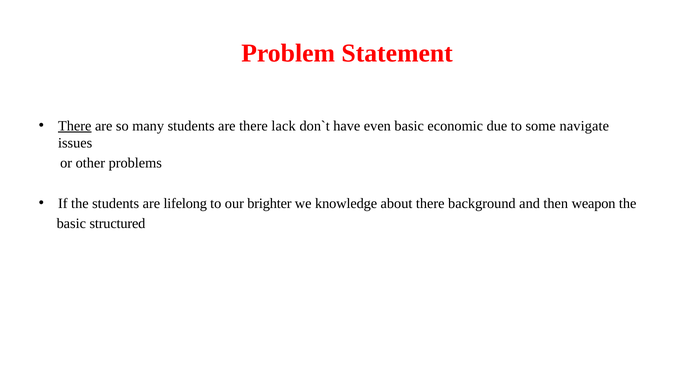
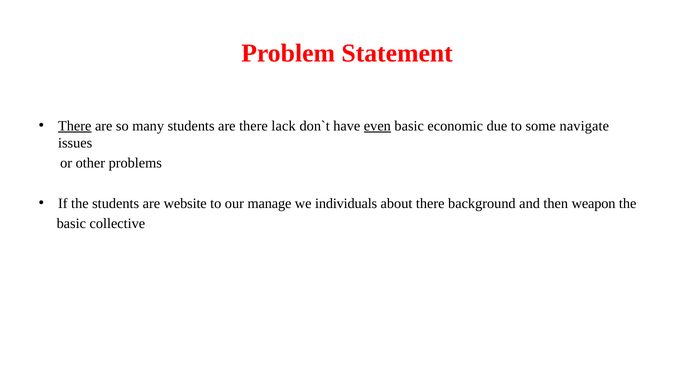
even underline: none -> present (377, 126)
lifelong: lifelong -> website (185, 203)
brighter: brighter -> manage (269, 203)
knowledge: knowledge -> individuals (346, 203)
structured: structured -> collective (117, 223)
